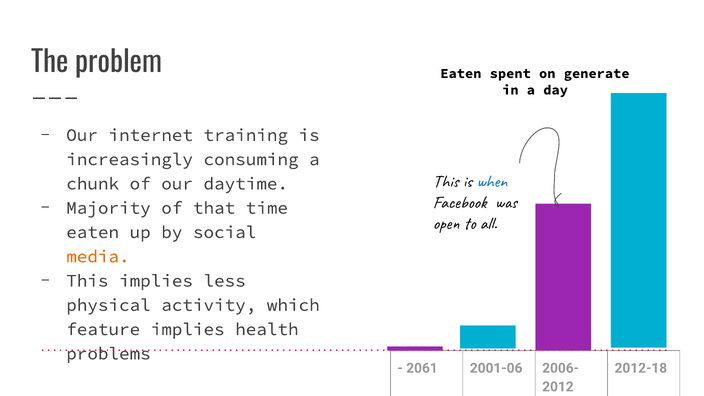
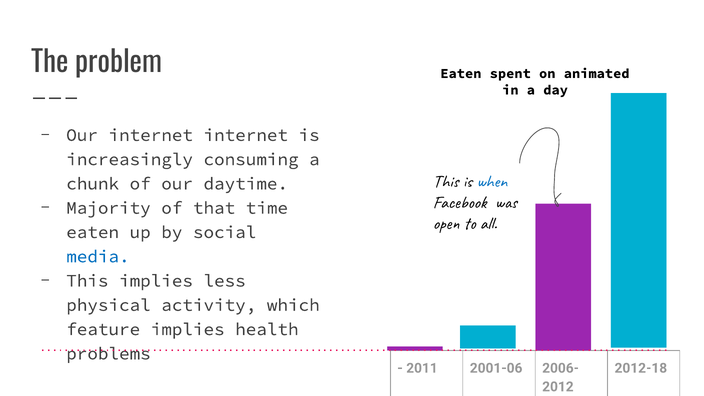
generate: generate -> animated (597, 73)
internet training: training -> internet (246, 135)
media colour: orange -> blue (98, 256)
2061: 2061 -> 2011 (422, 368)
